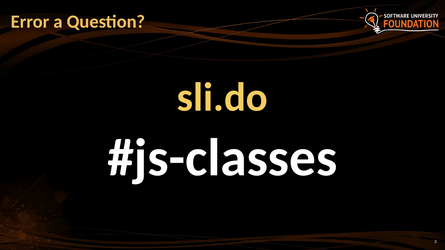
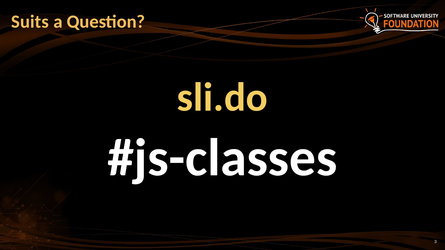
Error: Error -> Suits (30, 22)
